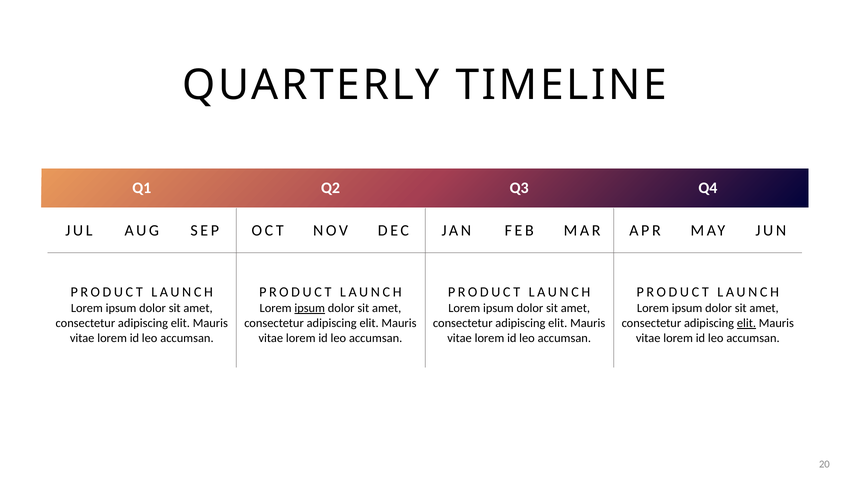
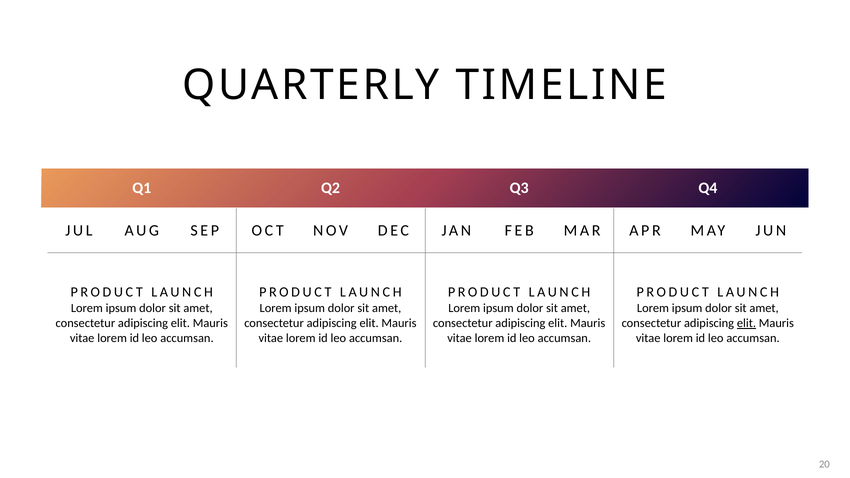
ipsum underline: present -> none (310, 308)
